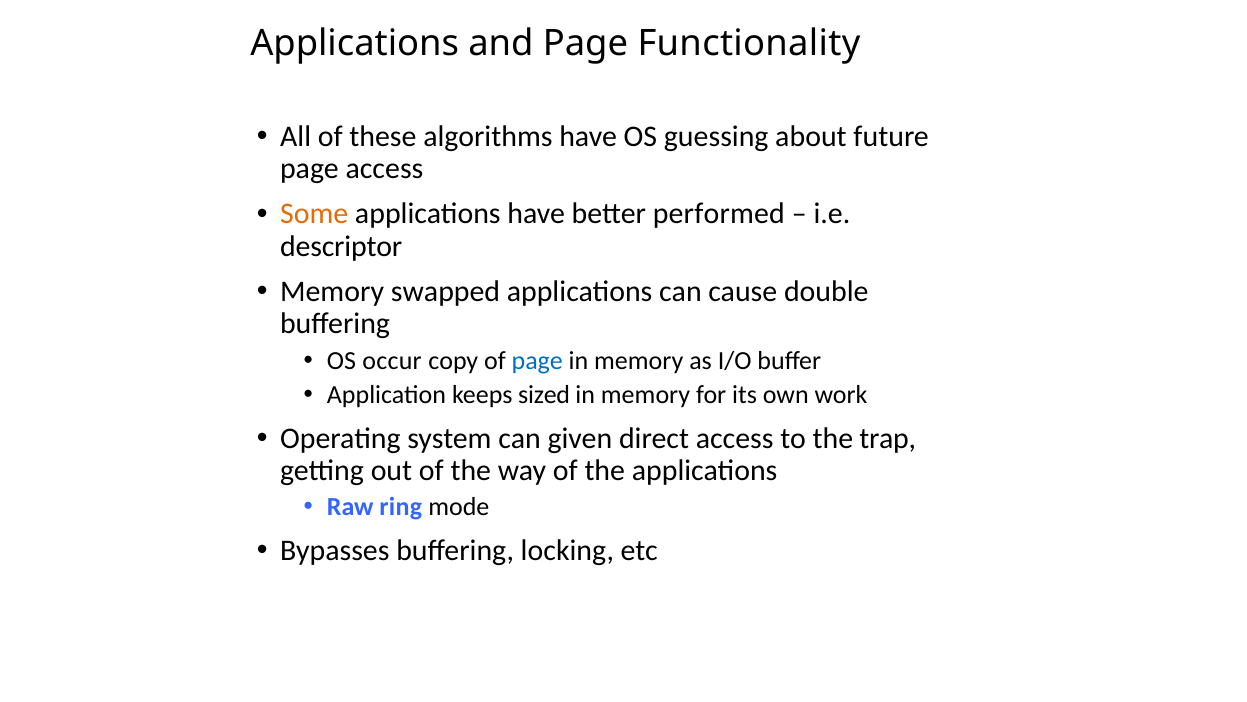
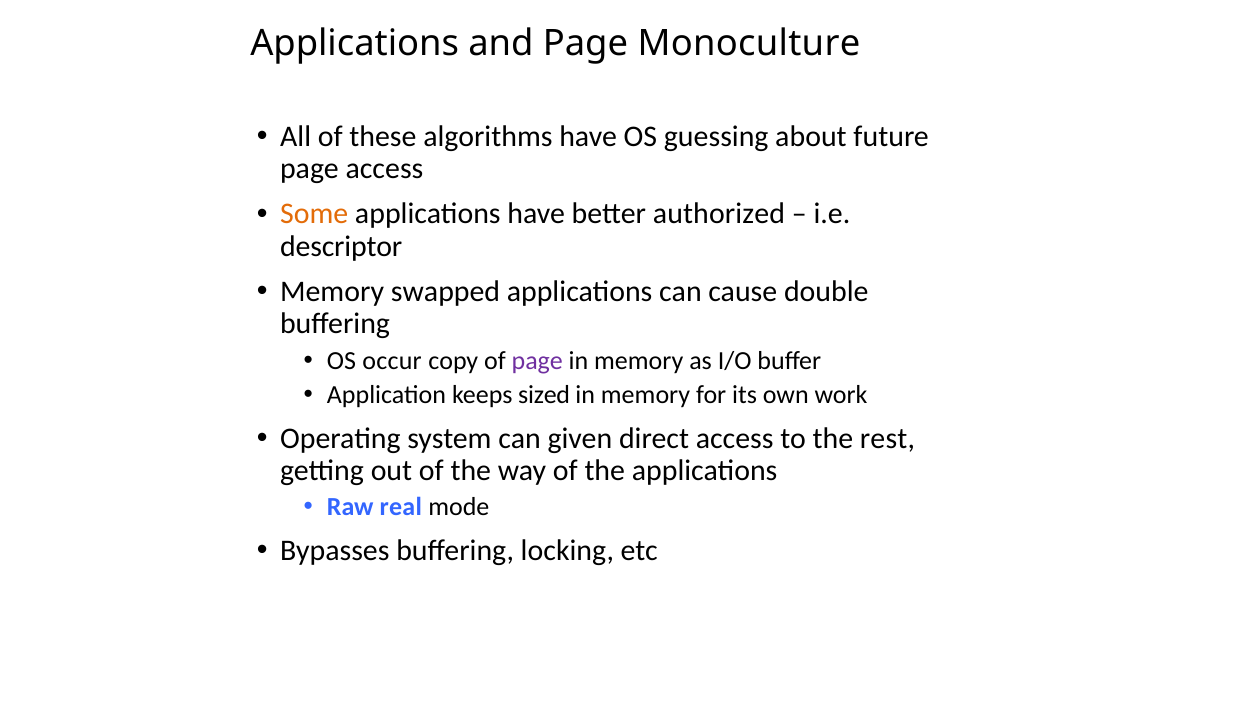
Functionality: Functionality -> Monoculture (749, 43)
performed: performed -> authorized (719, 214)
page colour: blue -> purple (537, 360)
trap: trap -> rest (887, 438)
ring: ring -> real (401, 507)
